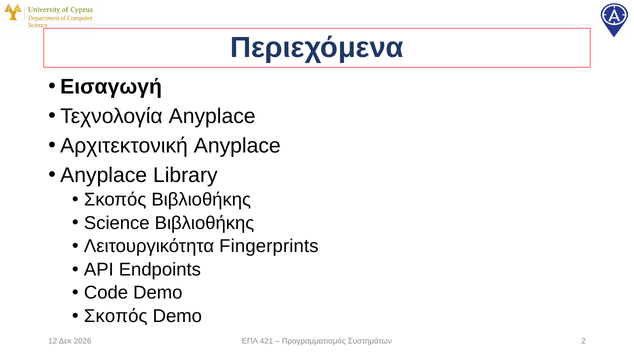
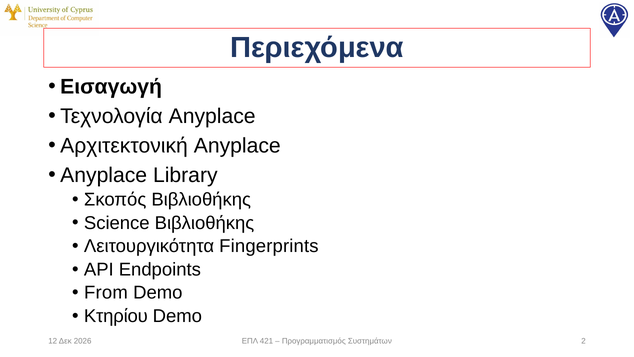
Code: Code -> From (106, 293)
Σκοπός: Σκοπός -> Κτηρίου (116, 316)
